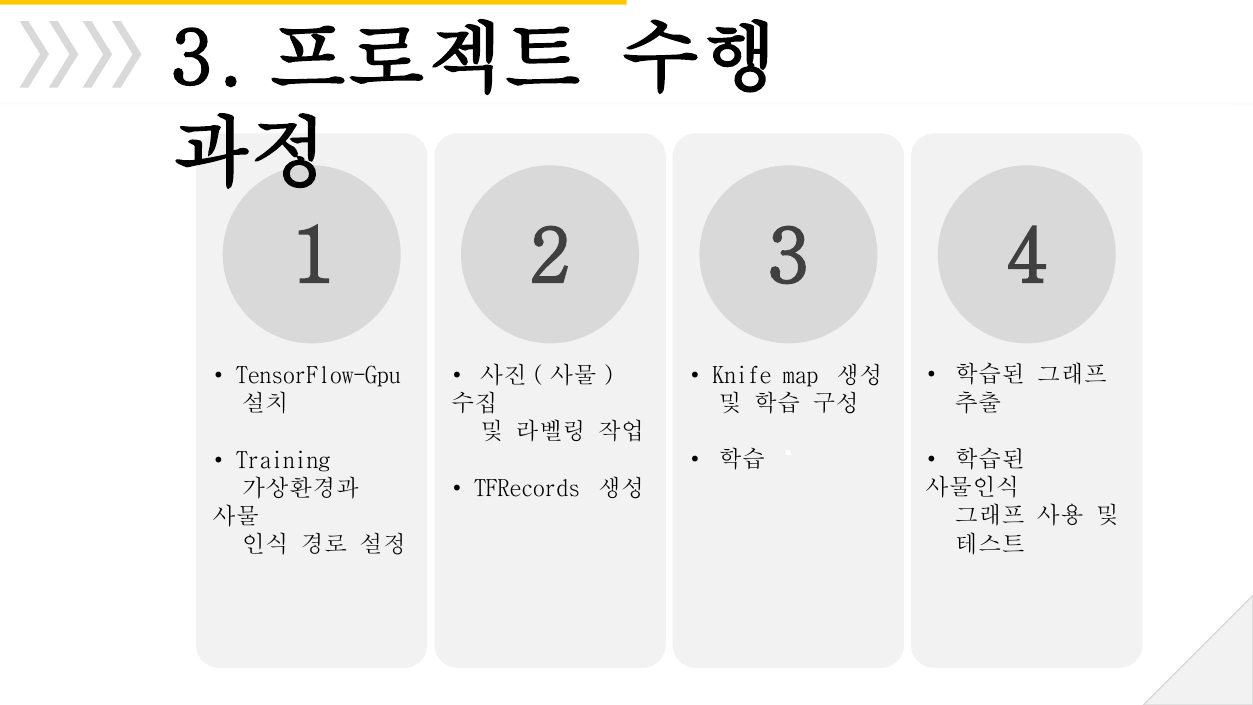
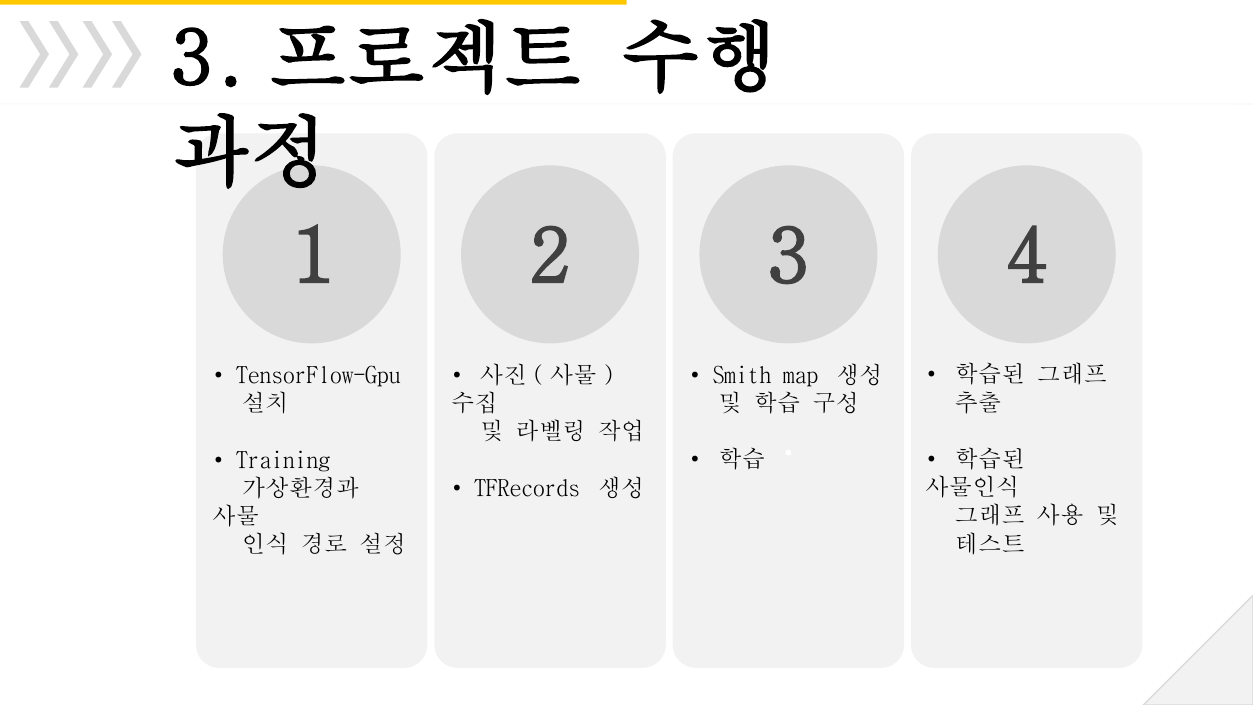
Knife: Knife -> Smith (742, 375)
